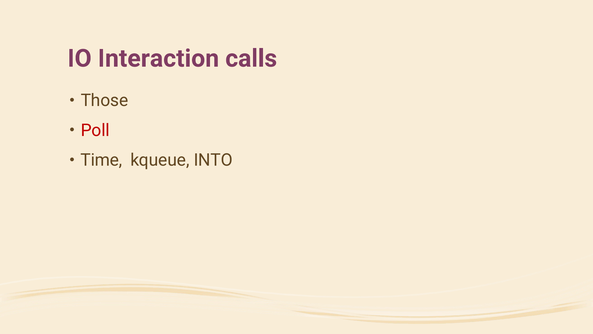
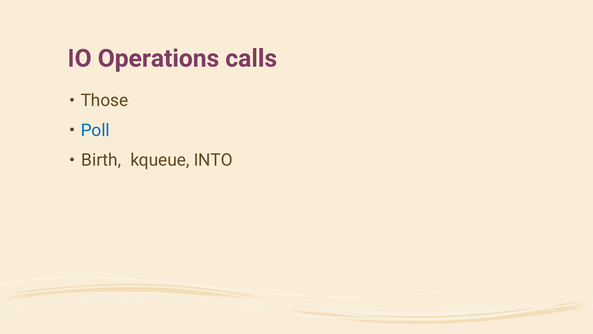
Interaction: Interaction -> Operations (158, 58)
Poll colour: red -> blue (95, 130)
Time: Time -> Birth (101, 160)
